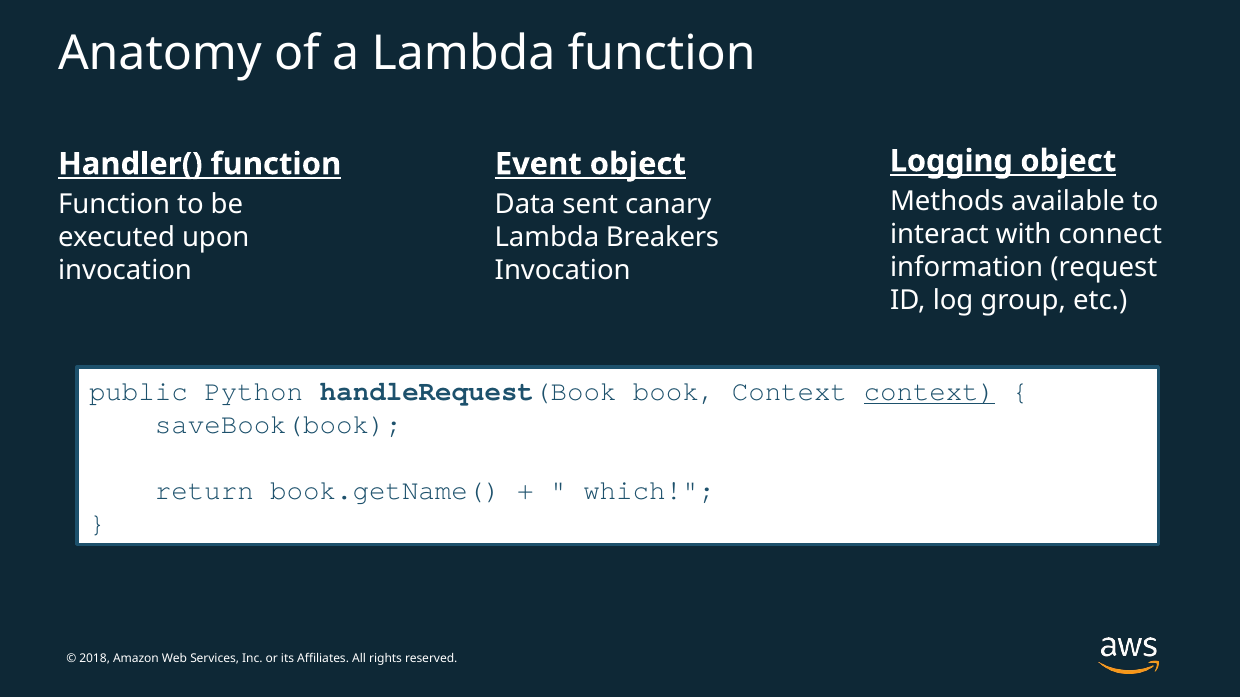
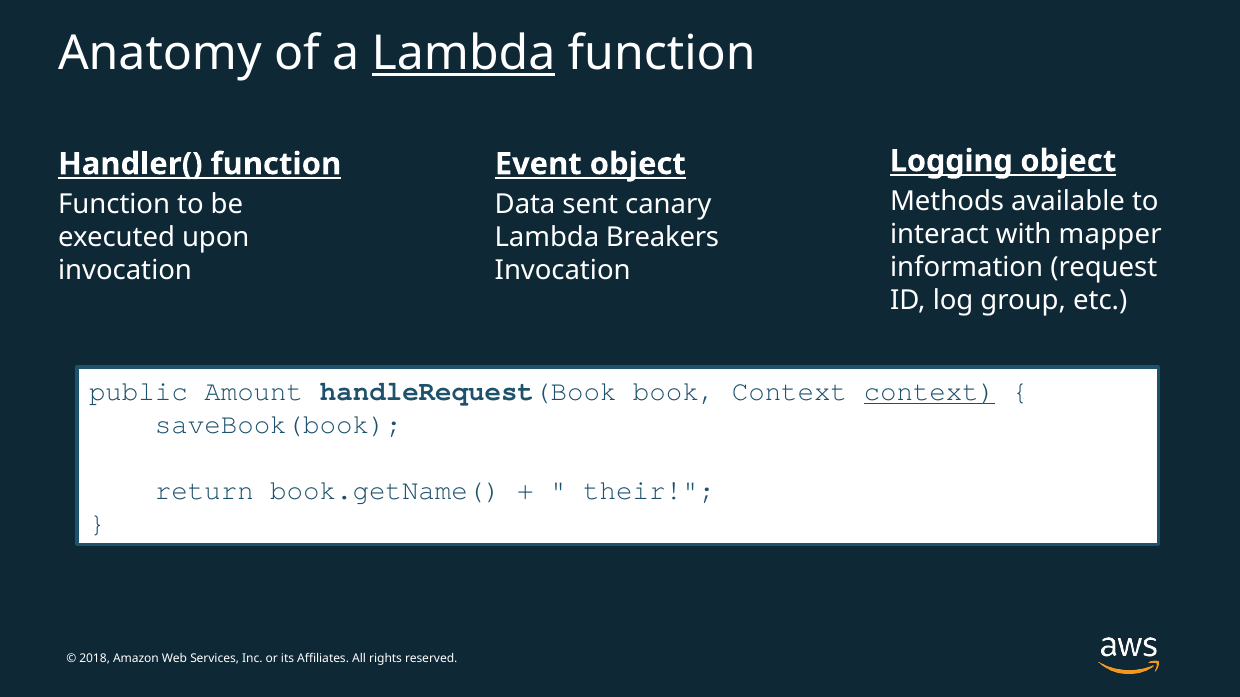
Lambda underline: none -> present (464, 54)
connect: connect -> mapper (1110, 235)
Python: Python -> Amount (254, 392)
which: which -> their (649, 491)
